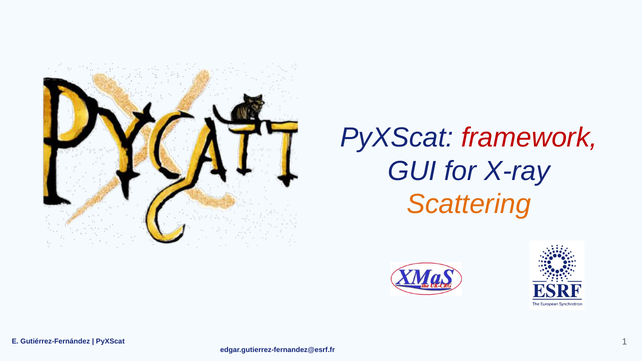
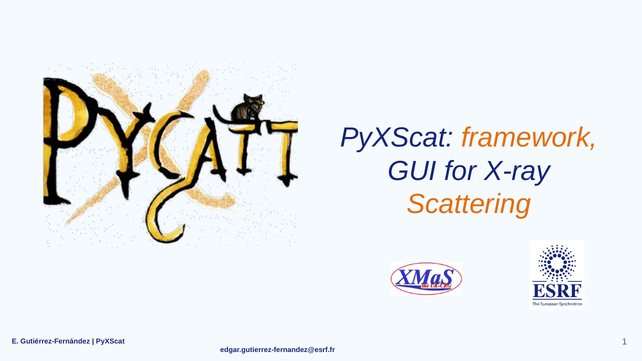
framework colour: red -> orange (529, 138)
